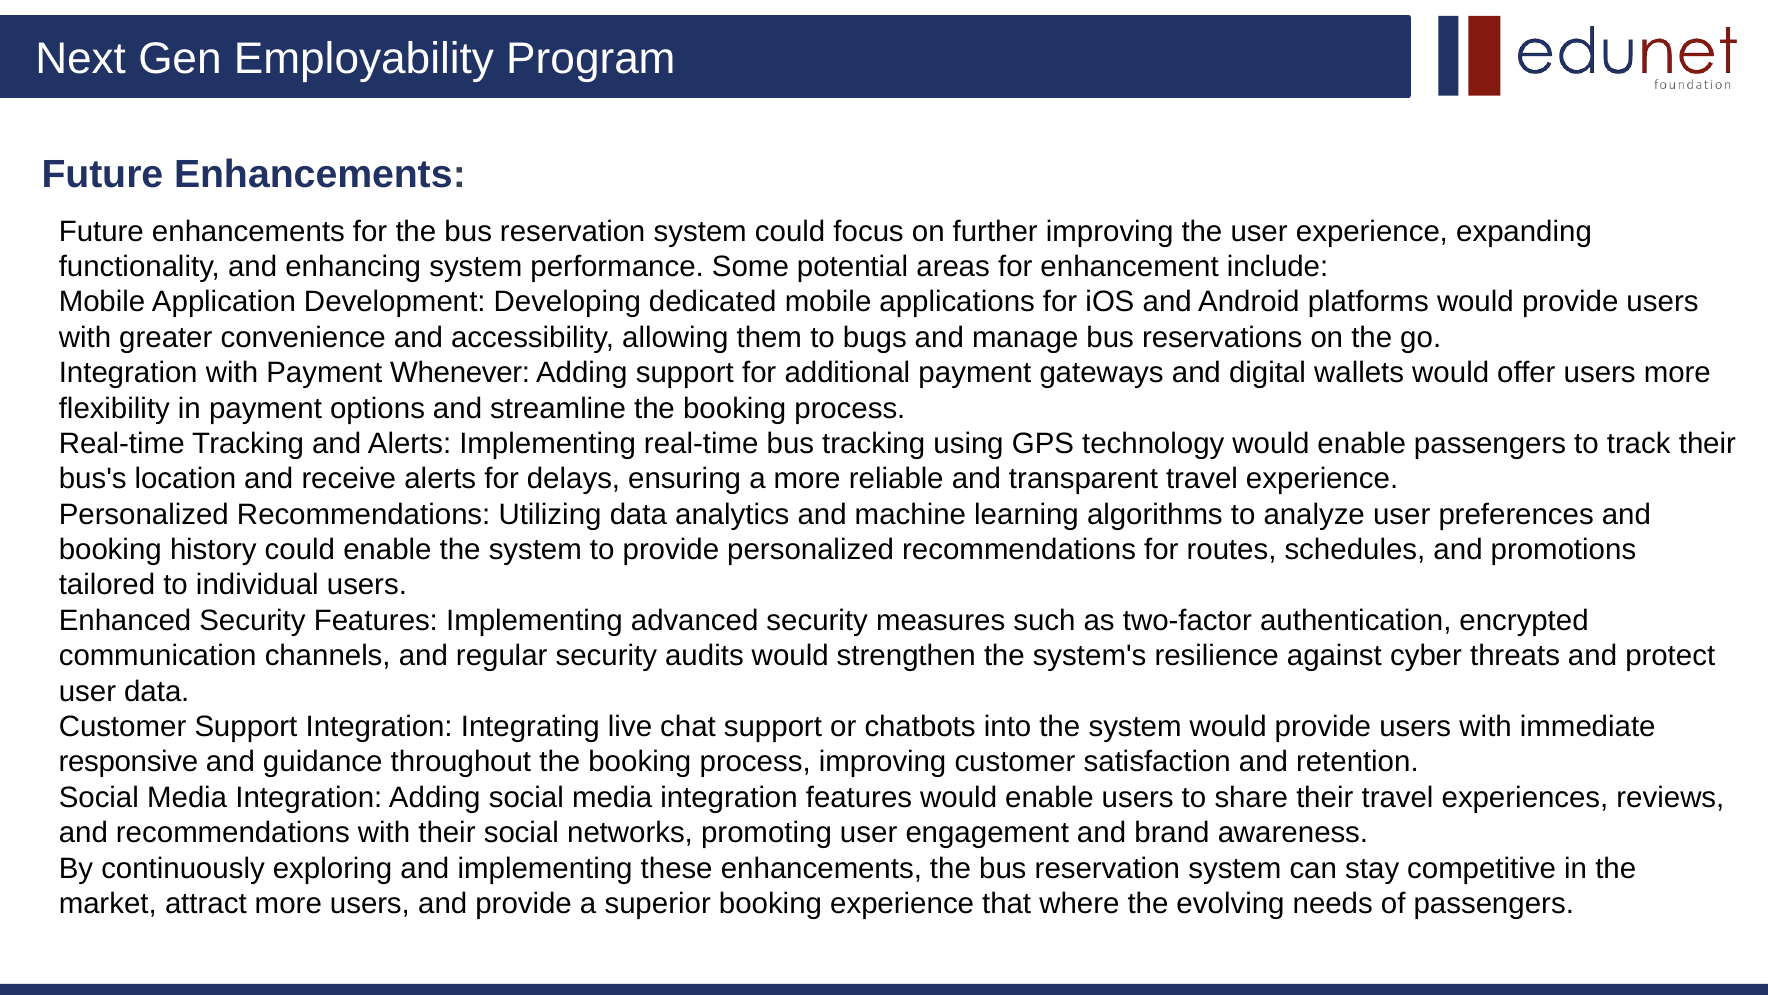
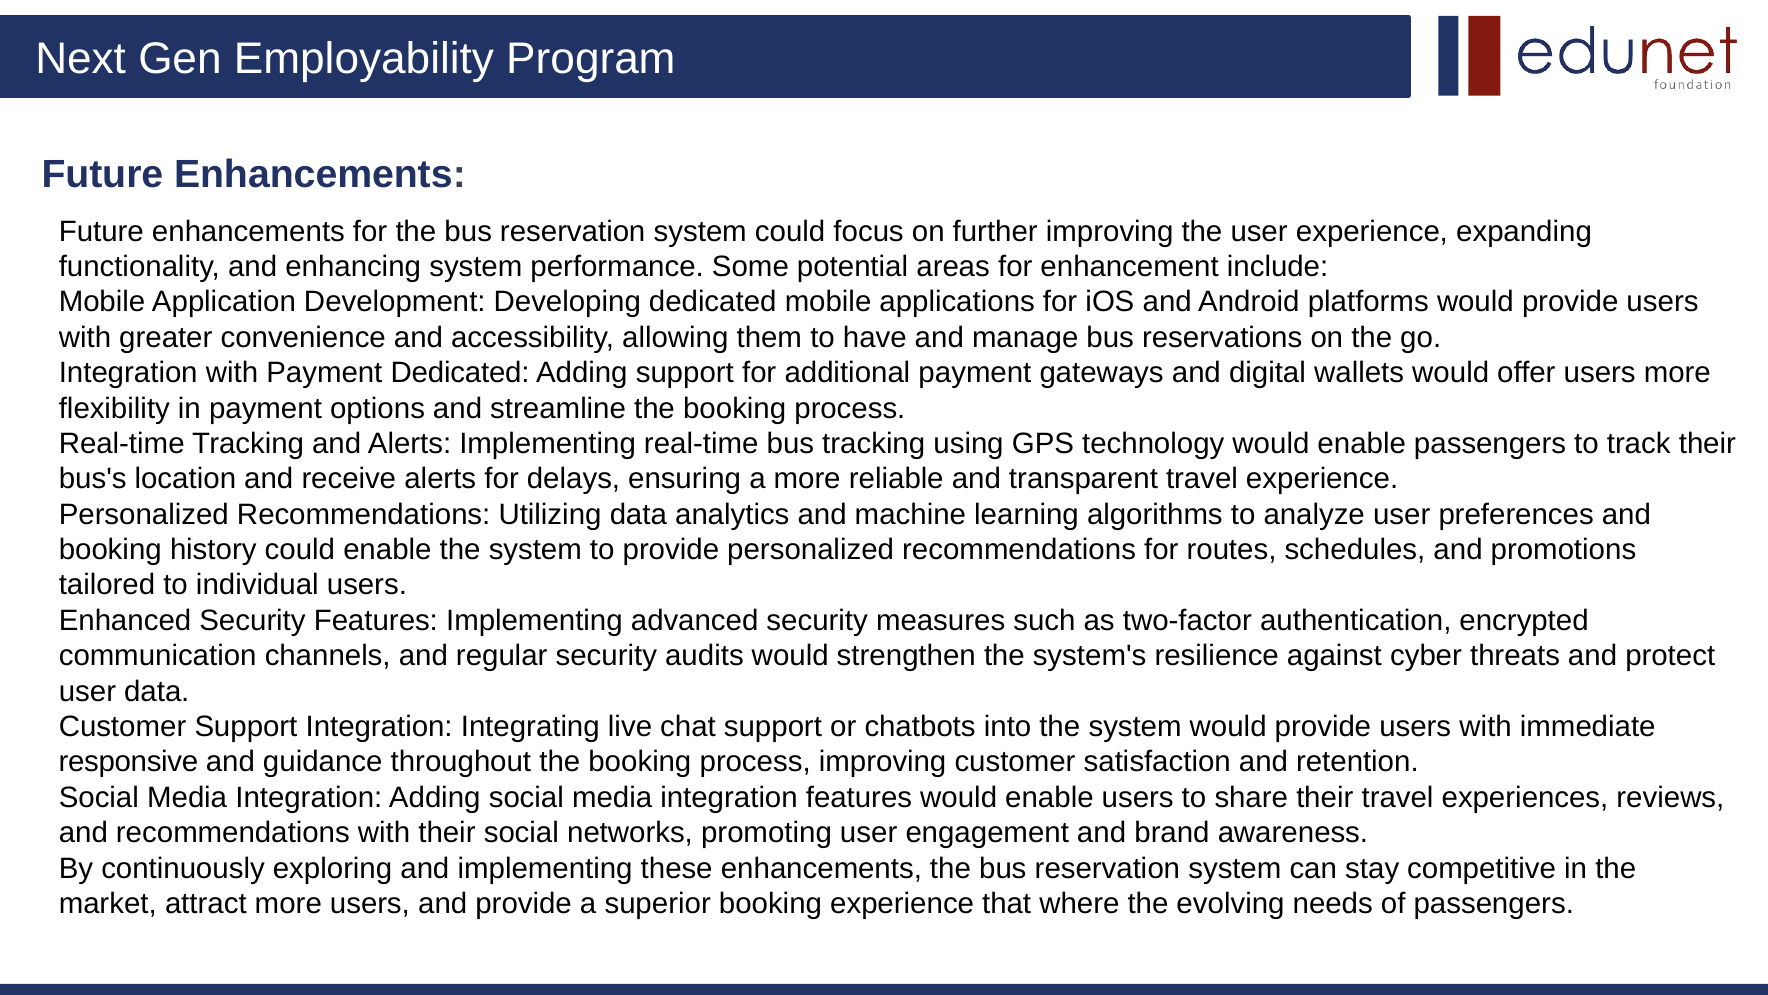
bugs: bugs -> have (875, 337)
Payment Whenever: Whenever -> Dedicated (460, 373)
